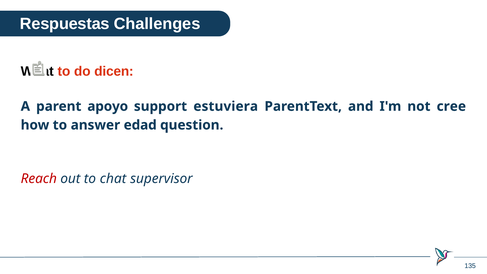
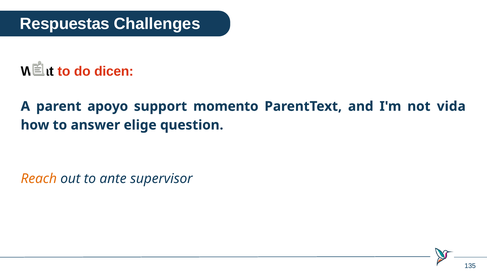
estuviera: estuviera -> momento (226, 106)
cree: cree -> vida (451, 106)
edad: edad -> elige (140, 125)
Reach colour: red -> orange (39, 179)
chat: chat -> ante (113, 179)
